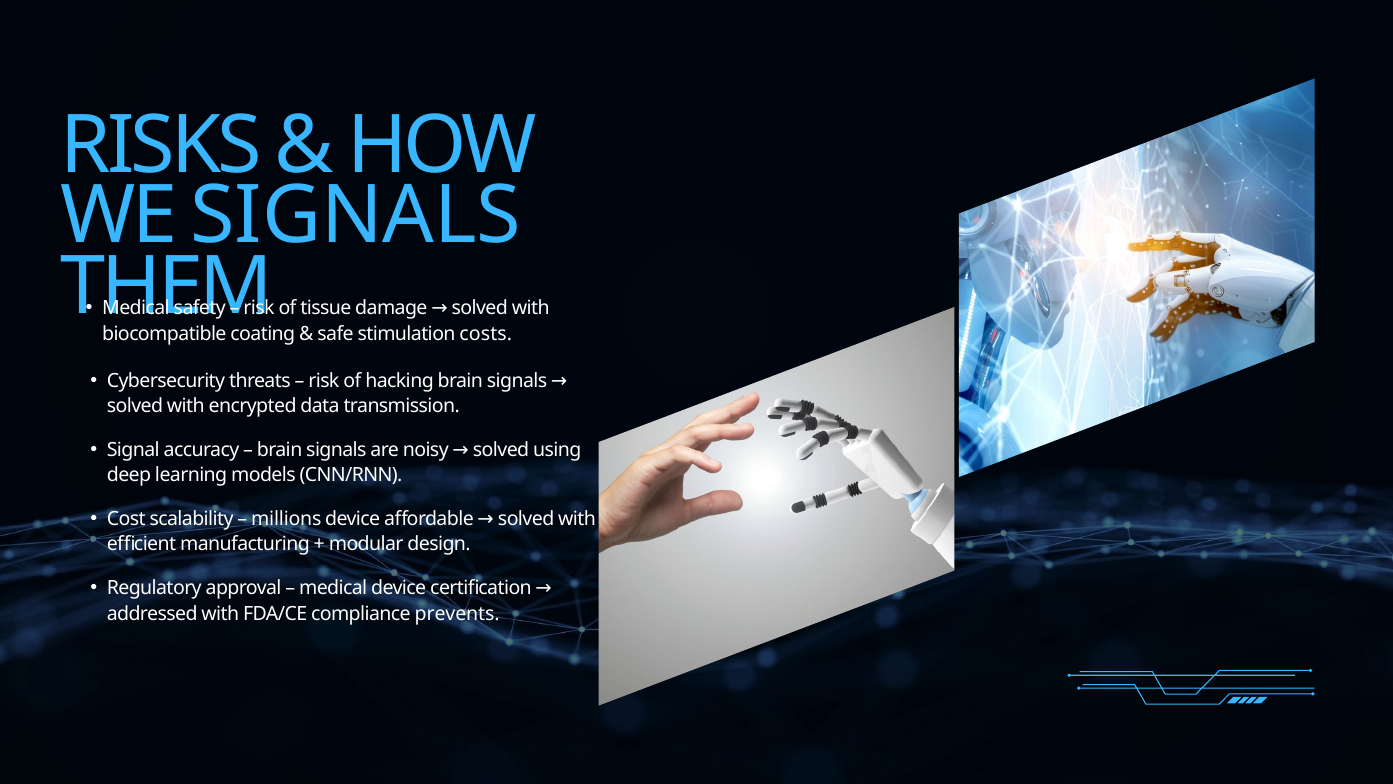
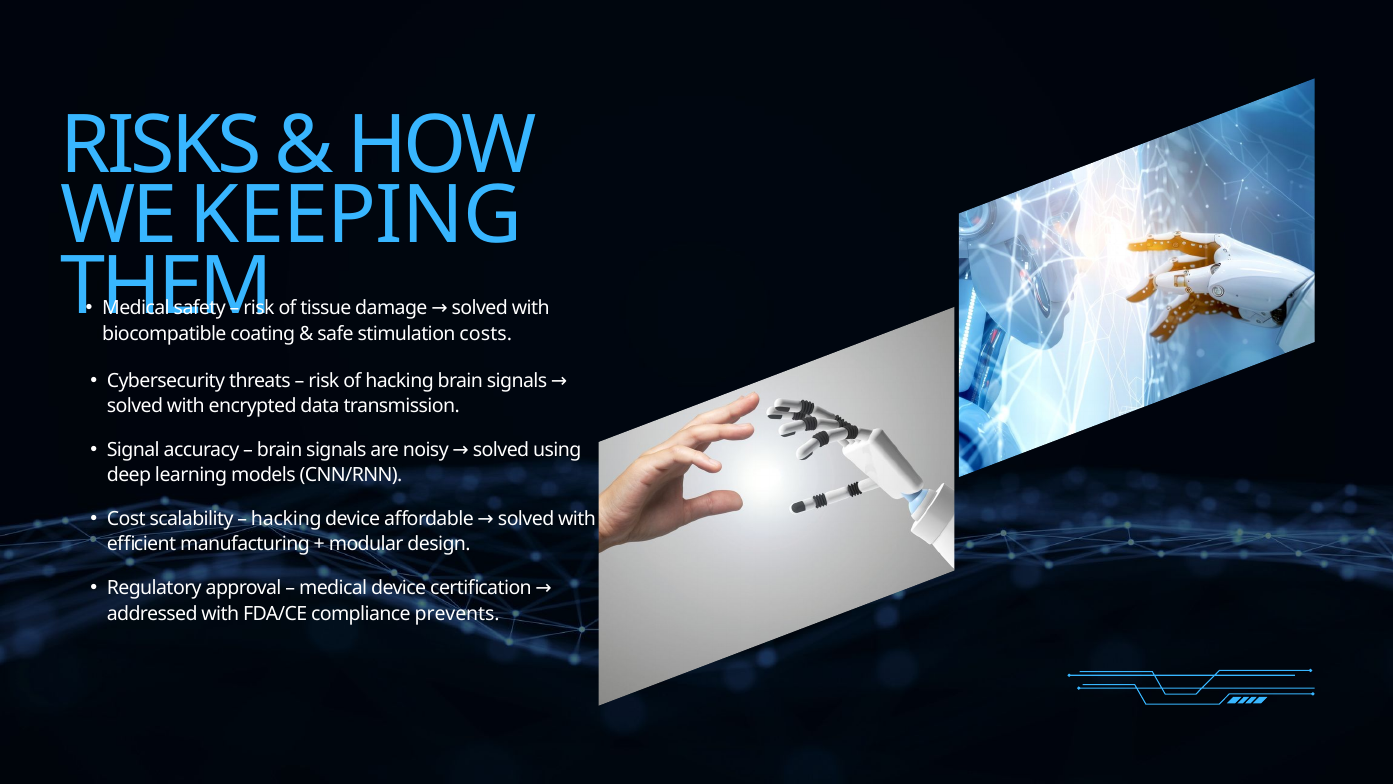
WE SIGNALS: SIGNALS -> KEEPING (356, 216)
millions: millions -> hacking (286, 519)
